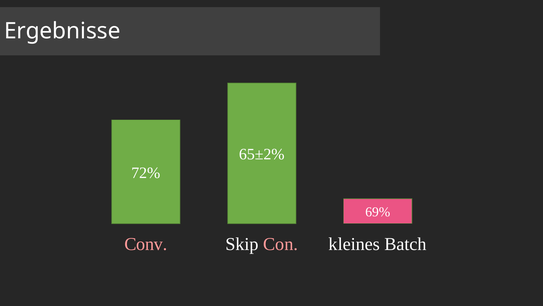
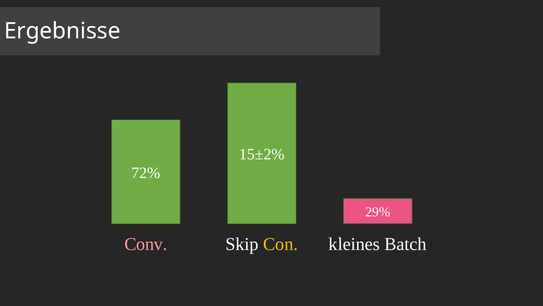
65±2%: 65±2% -> 15±2% (262, 154)
69%: 69% -> 29% (378, 212)
Con colour: pink -> yellow (281, 244)
